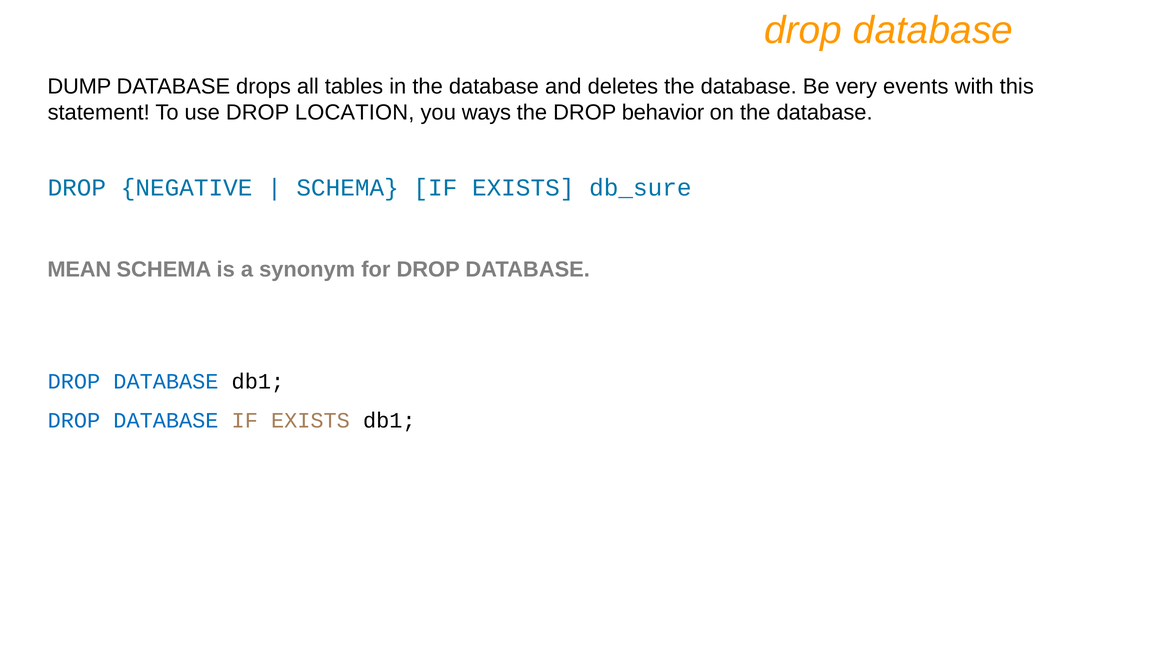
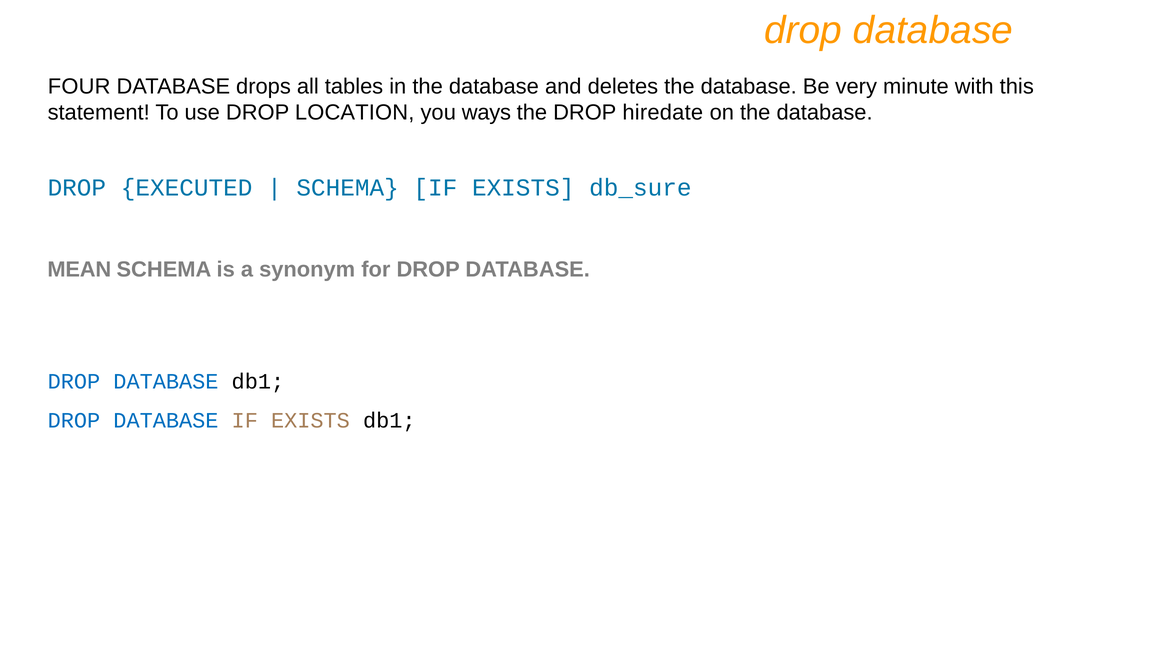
DUMP: DUMP -> FOUR (79, 86)
events: events -> minute (916, 86)
behavior: behavior -> hiredate (663, 113)
NEGATIVE: NEGATIVE -> EXECUTED (187, 188)
